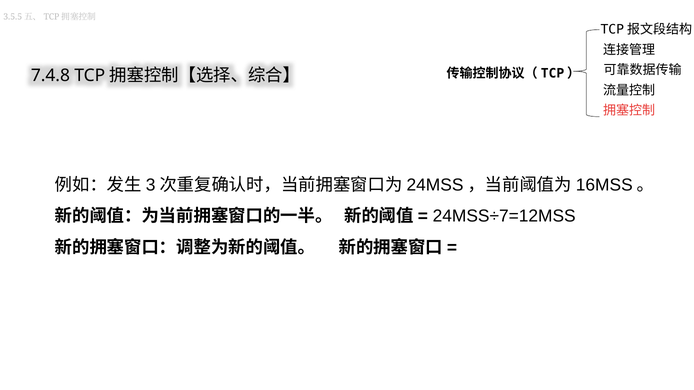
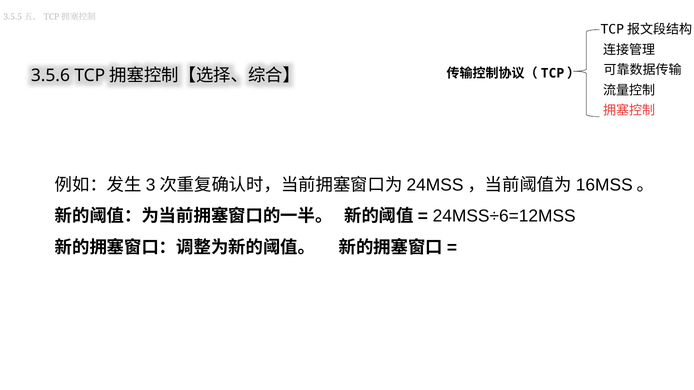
7.4.8: 7.4.8 -> 3.5.6 (50, 76)
24MSS÷7=12MSS: 24MSS÷7=12MSS -> 24MSS÷6=12MSS (504, 216)
